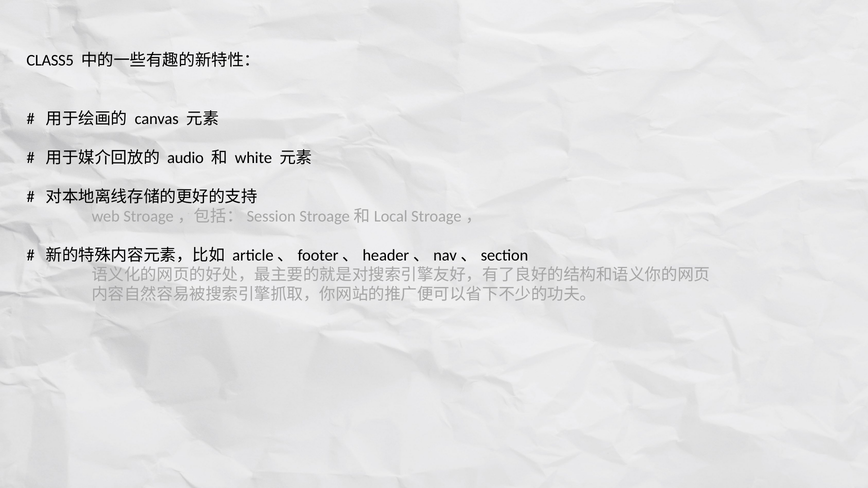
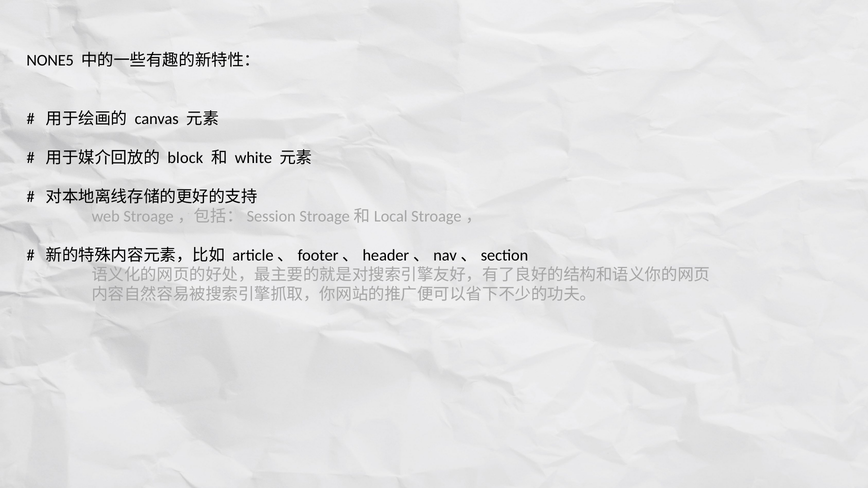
CLASS5: CLASS5 -> NONE5 (50, 60)
audio: audio -> block (185, 158)
